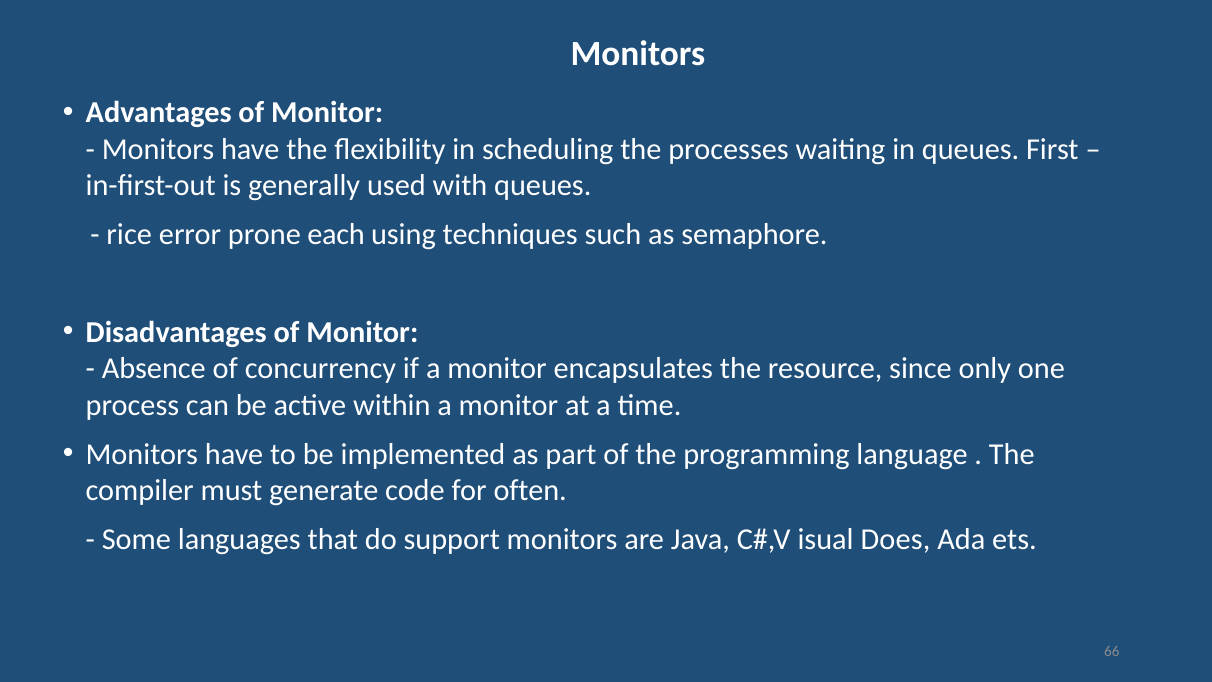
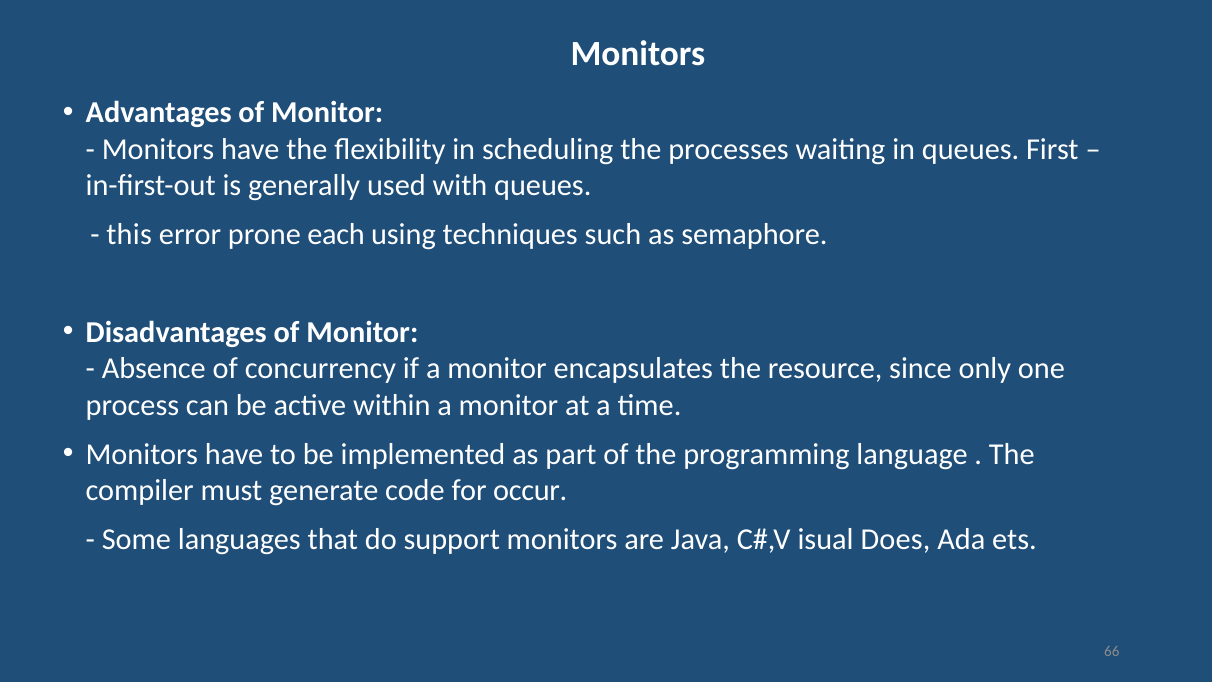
rice: rice -> this (129, 234)
often: often -> occur (530, 490)
